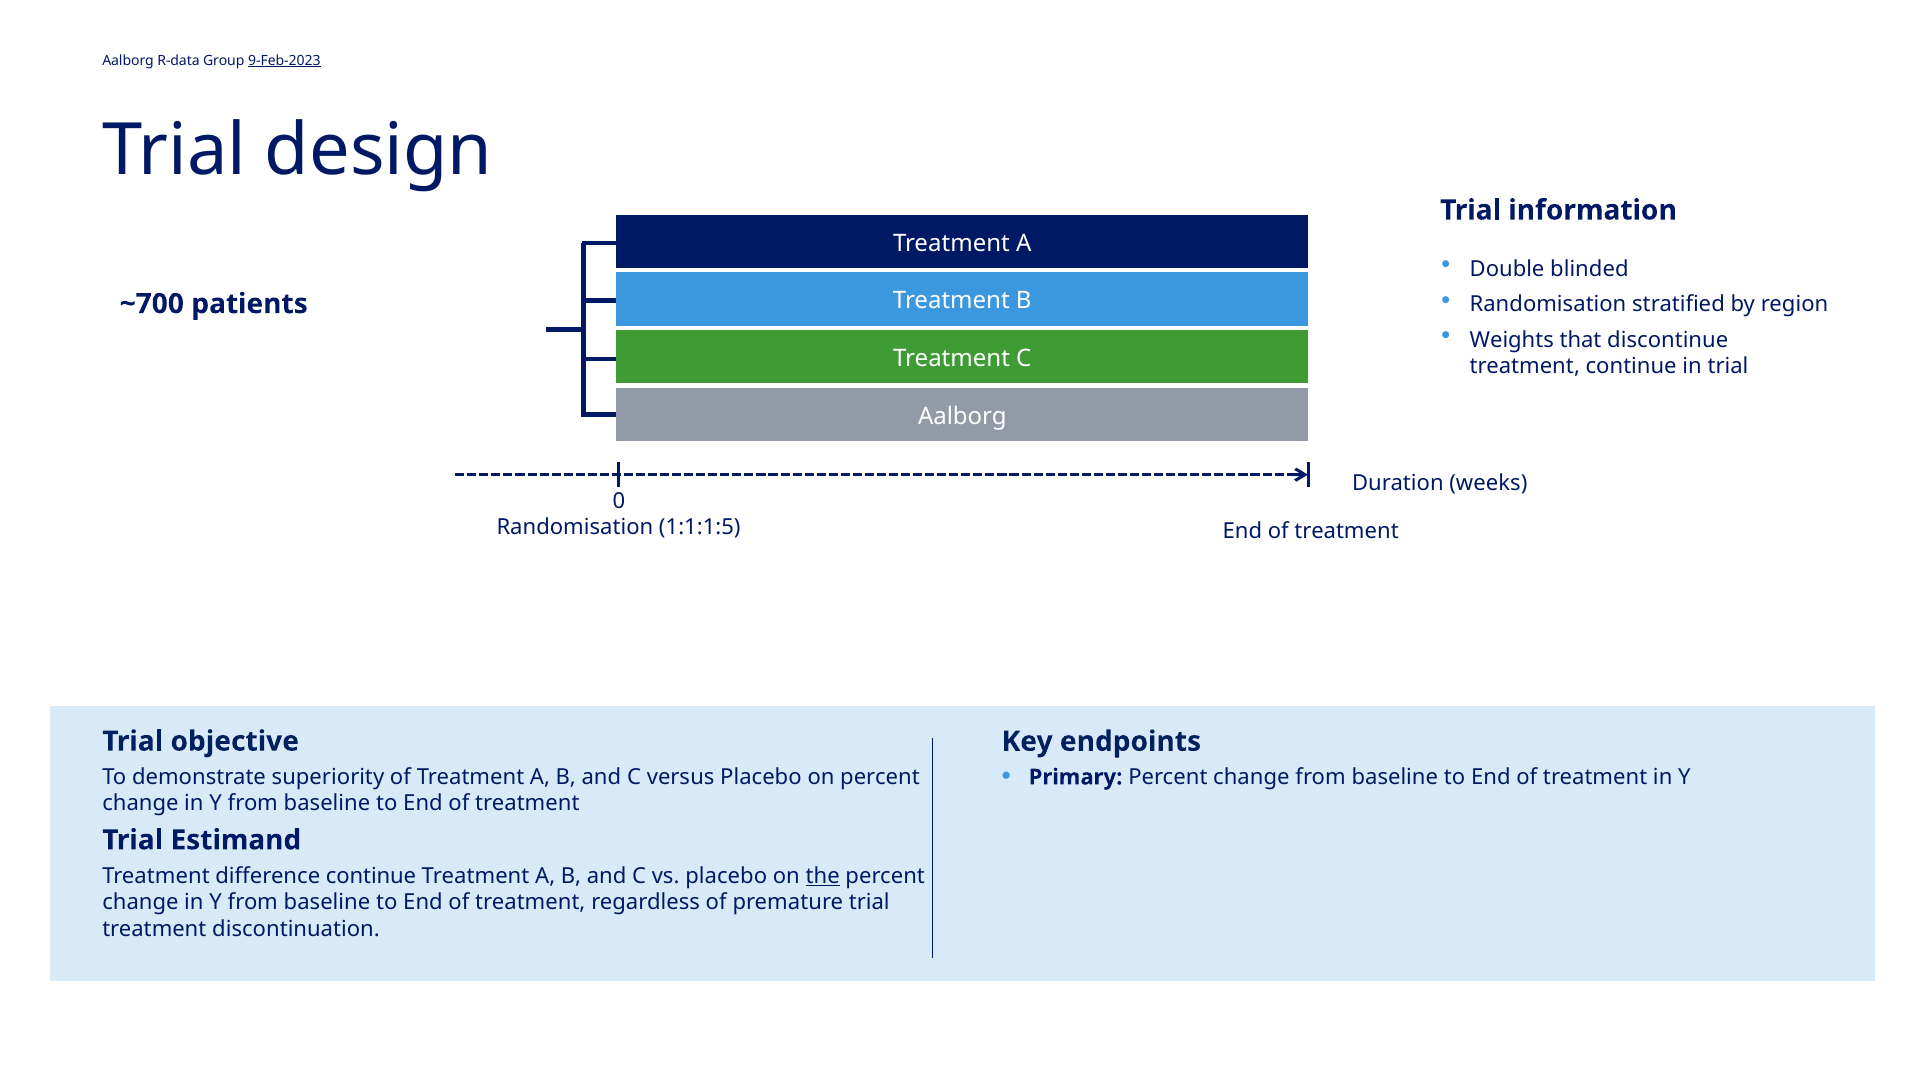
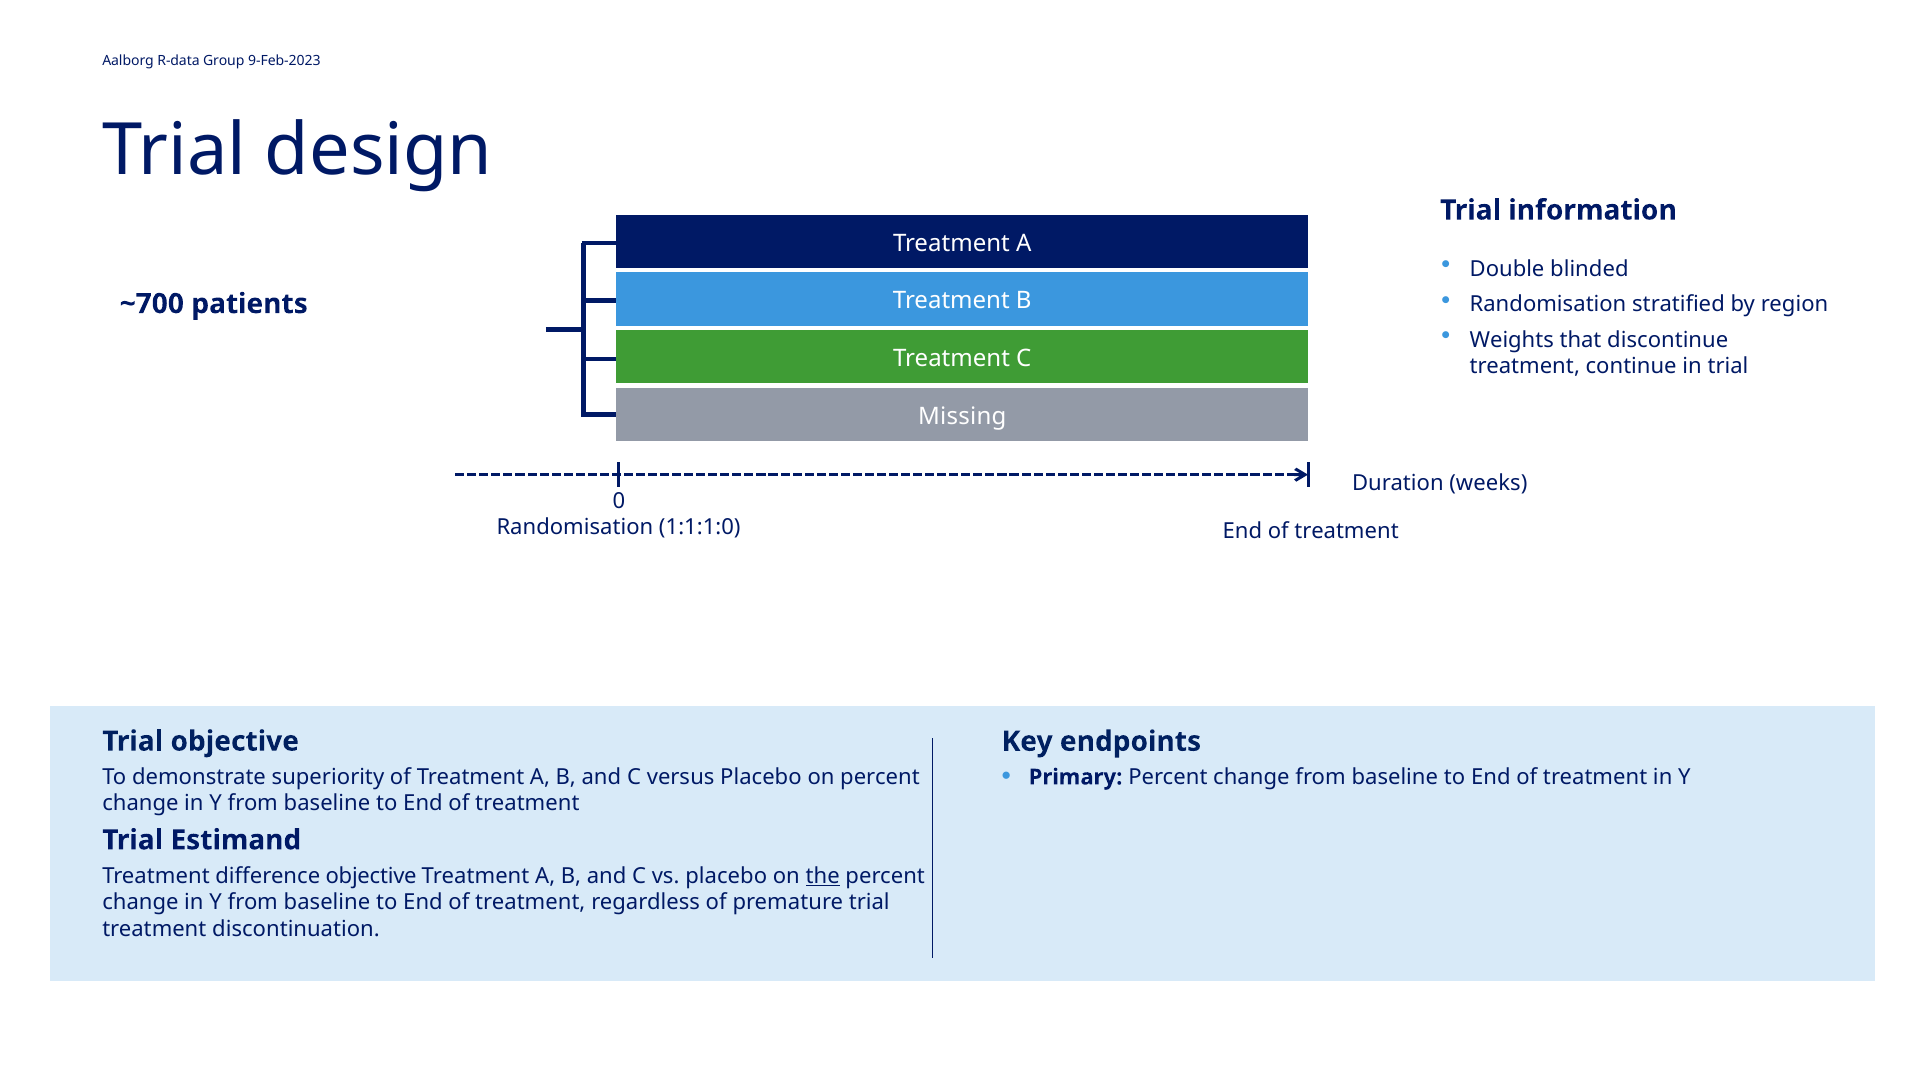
9-Feb-2023 underline: present -> none (284, 61)
Aalborg: Aalborg -> Missing (962, 416)
1:1:1:5: 1:1:1:5 -> 1:1:1:0 (700, 527)
difference continue: continue -> objective (371, 876)
